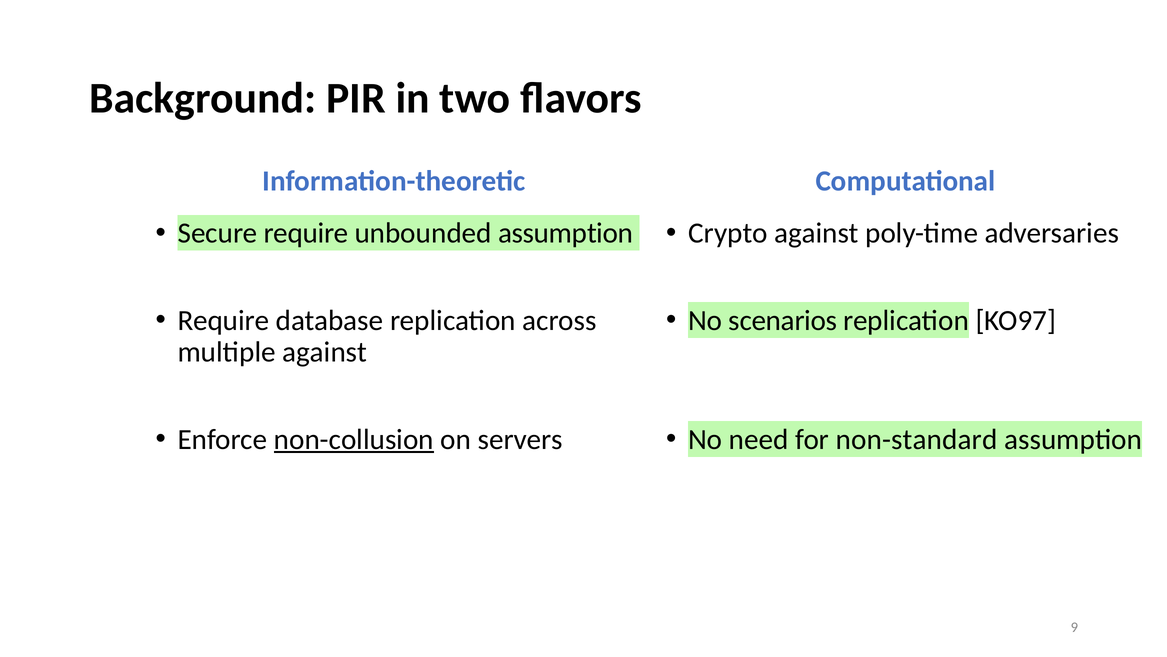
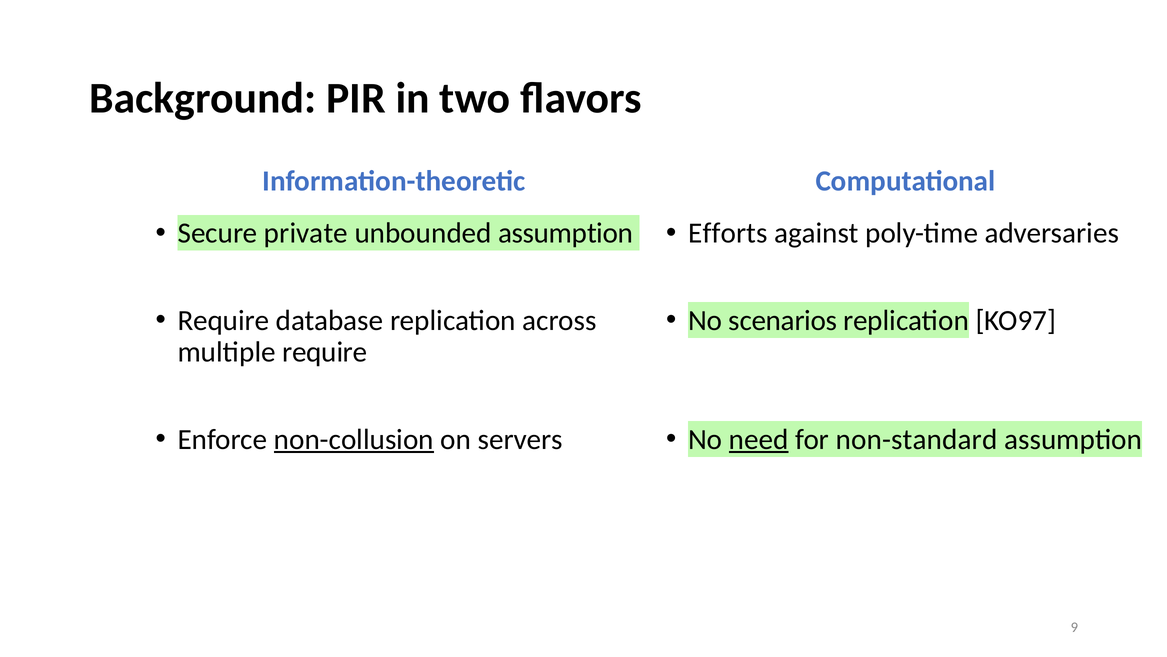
Secure require: require -> private (306, 233)
Crypto: Crypto -> Efforts (728, 233)
multiple against: against -> require (325, 352)
need underline: none -> present (759, 439)
